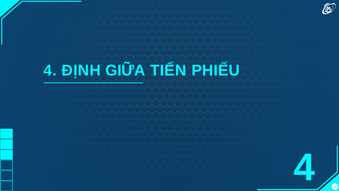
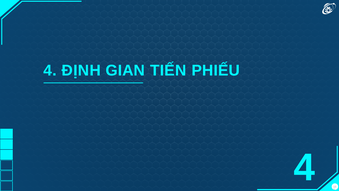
GIỮA: GIỮA -> GIAN (125, 70)
